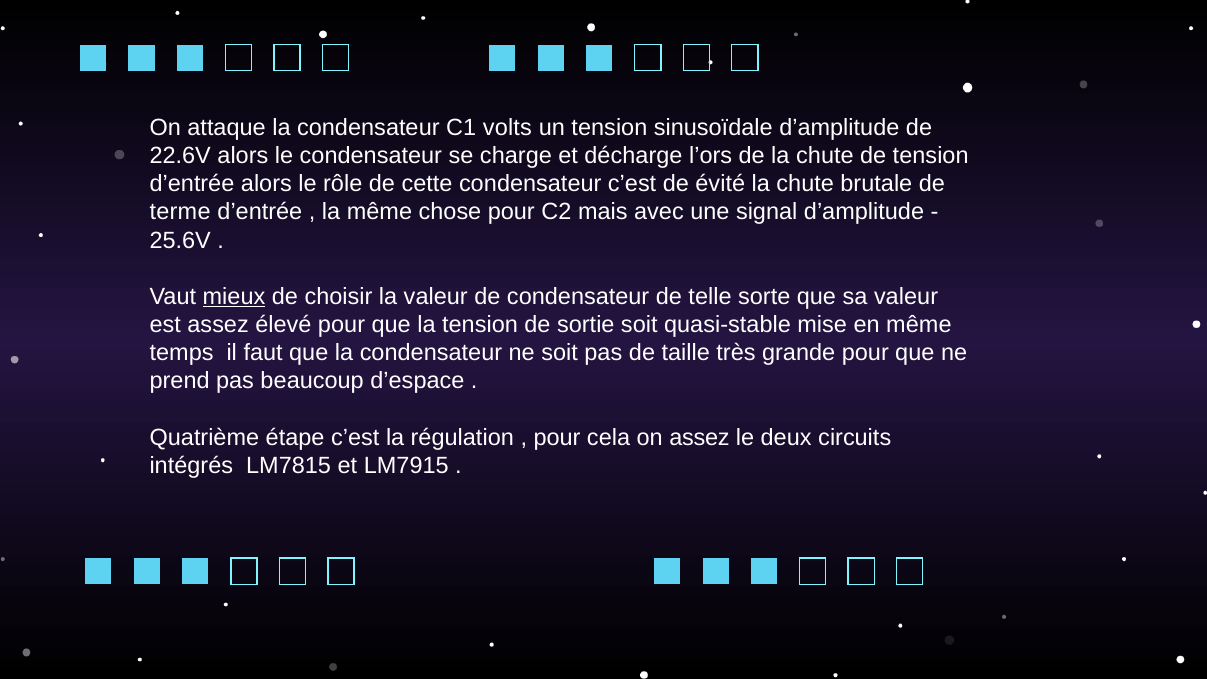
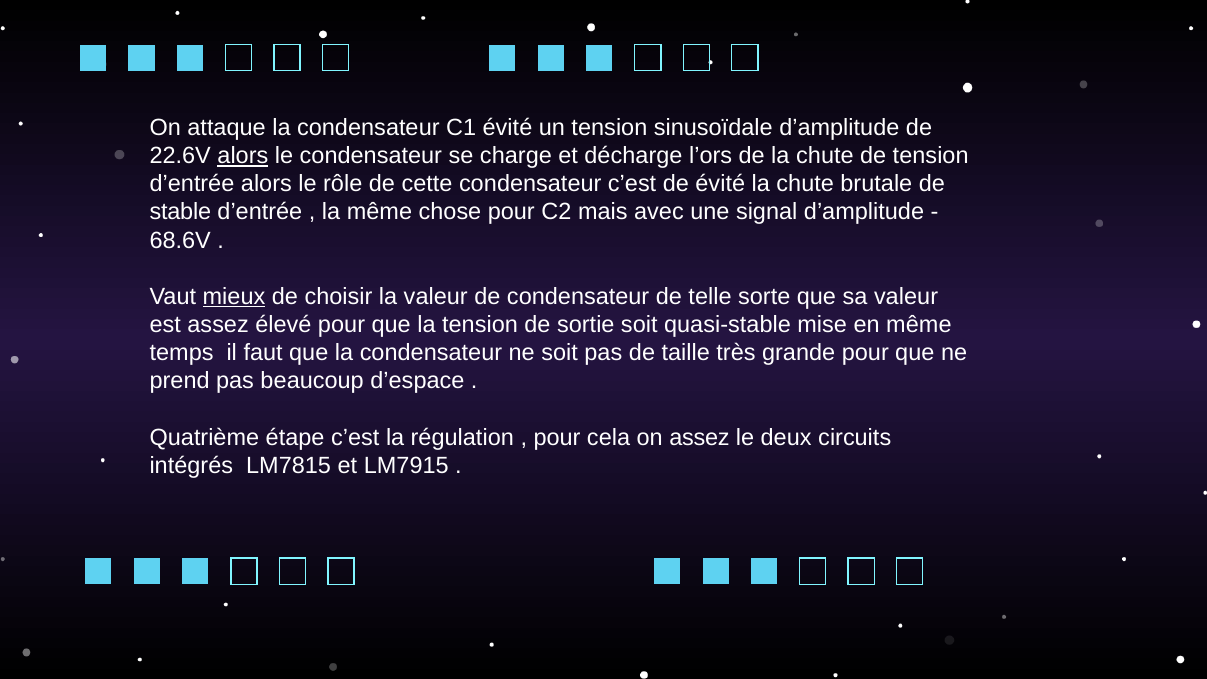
C1 volts: volts -> évité (507, 128)
alors underline: none -> present (243, 156)
terme: terme -> stable (180, 212)
25.6V: 25.6V -> 68.6V (180, 240)
